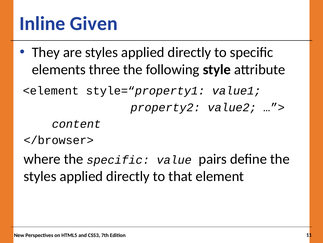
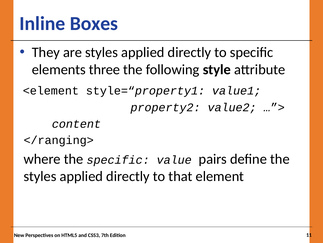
Given: Given -> Boxes (94, 23)
</browser>: </browser> -> </ranging> (59, 140)
